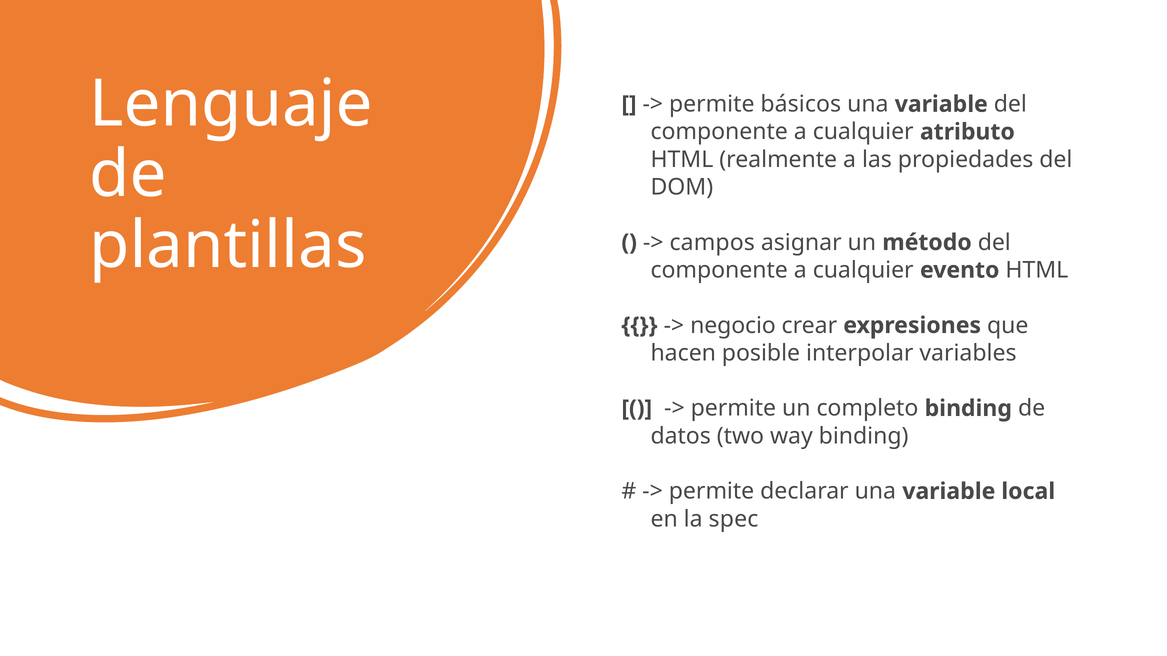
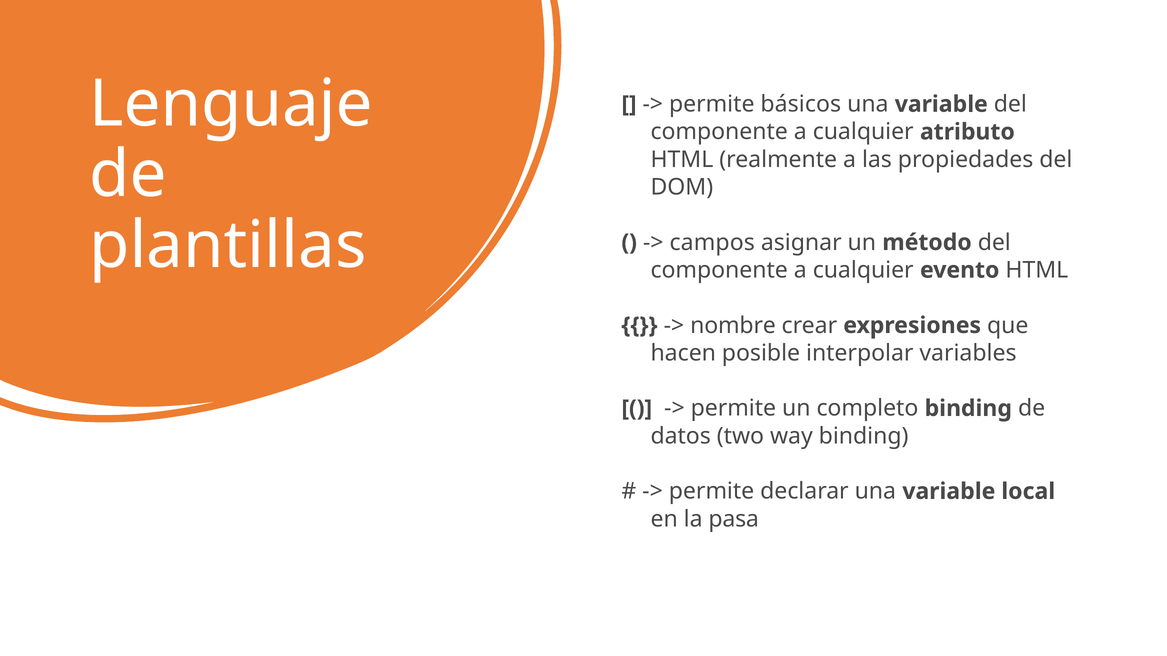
negocio: negocio -> nombre (733, 326)
spec: spec -> pasa (734, 519)
